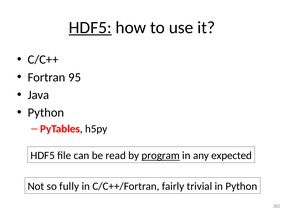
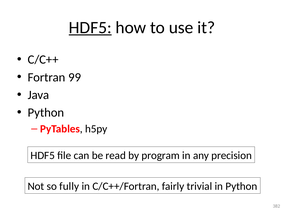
95: 95 -> 99 (75, 77)
program underline: present -> none (161, 156)
expected: expected -> precision (232, 156)
